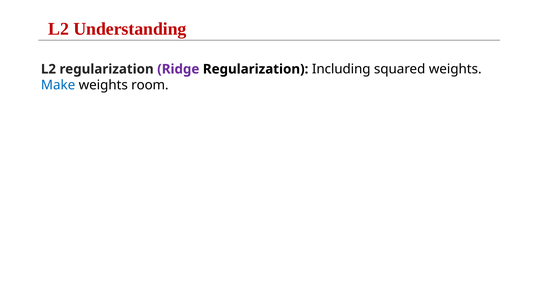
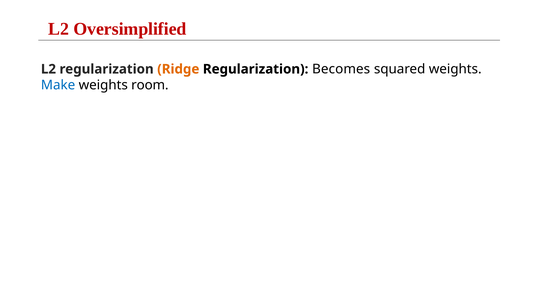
Understanding: Understanding -> Oversimplified (130, 29)
Ridge colour: purple -> orange (178, 69)
Including: Including -> Becomes (341, 69)
